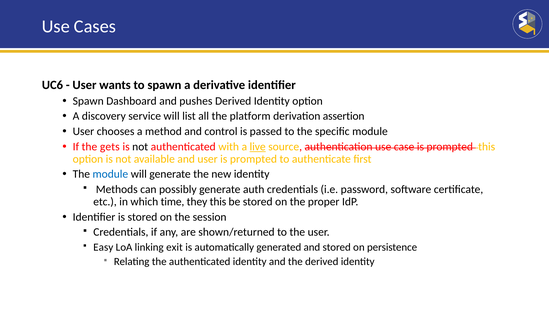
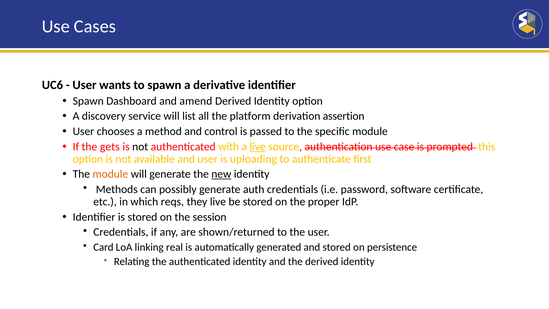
pushes: pushes -> amend (196, 101)
user is prompted: prompted -> uploading (253, 159)
module colour: blue -> orange (110, 174)
new underline: none -> present (221, 174)
time: time -> reqs (172, 202)
they this: this -> live (218, 202)
Easy: Easy -> Card (103, 247)
exit: exit -> real (175, 247)
